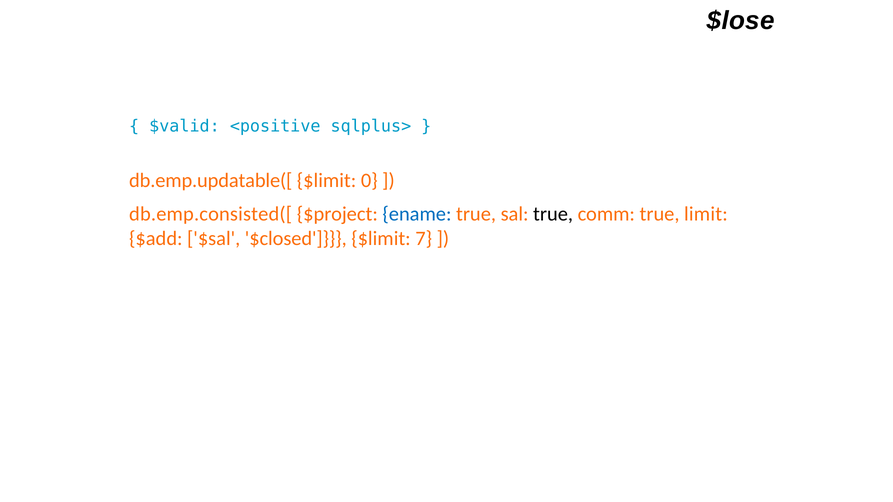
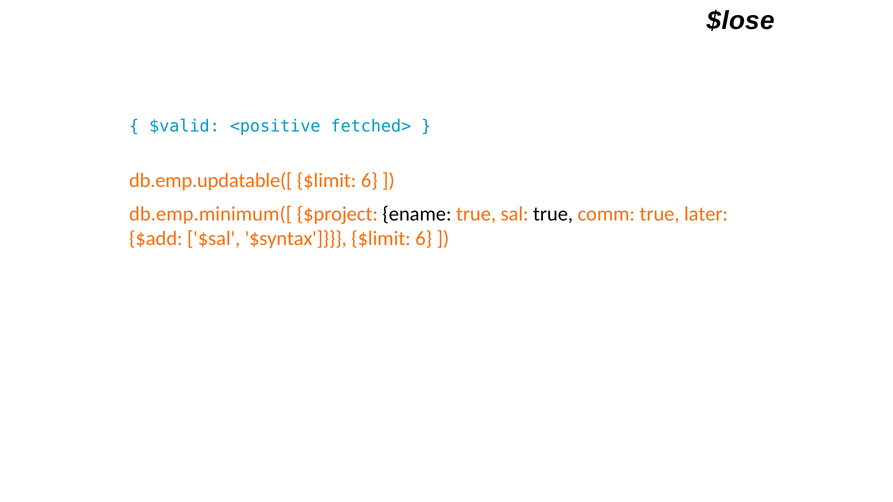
sqlplus>: sqlplus> -> fetched> (371, 126)
0: 0 -> 6 (369, 180)
db.emp.consisted([: db.emp.consisted([ -> db.emp.minimum([ (211, 214)
ename colour: blue -> black (417, 214)
limit: limit -> later (706, 214)
$closed: $closed -> $syntax (296, 239)
7: 7 -> 6 (424, 239)
